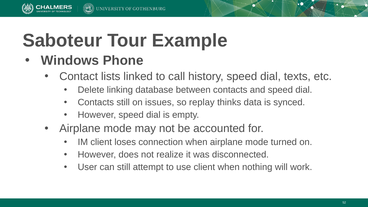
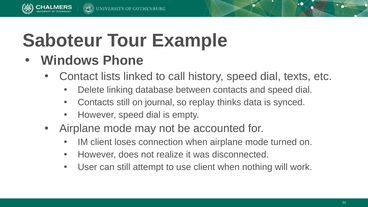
issues: issues -> journal (160, 102)
